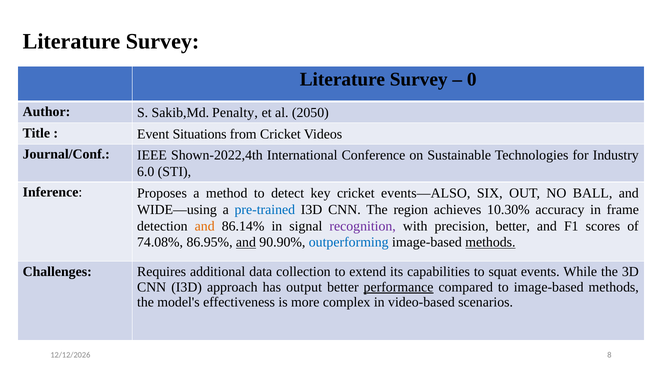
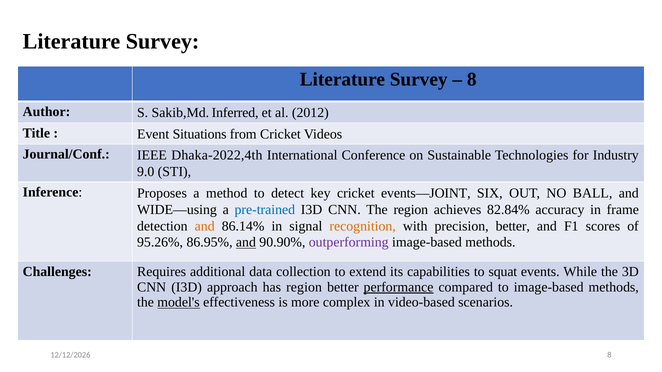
0: 0 -> 8 (472, 79)
Penalty: Penalty -> Inferred (235, 113)
2050: 2050 -> 2012 (310, 113)
Shown-2022,4th: Shown-2022,4th -> Dhaka-2022,4th (217, 156)
6.0: 6.0 -> 9.0 (146, 172)
events—ALSO: events—ALSO -> events—JOINT (426, 193)
10.30%: 10.30% -> 82.84% (508, 210)
recognition colour: purple -> orange (363, 226)
74.08%: 74.08% -> 95.26% (160, 243)
outperforming colour: blue -> purple (349, 243)
methods underline: present -> none (490, 243)
has output: output -> region (304, 287)
model's underline: none -> present (179, 303)
